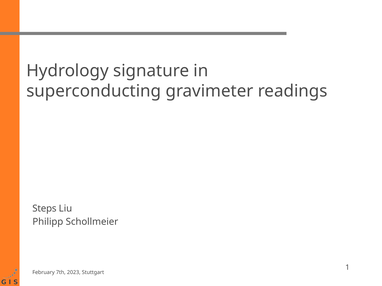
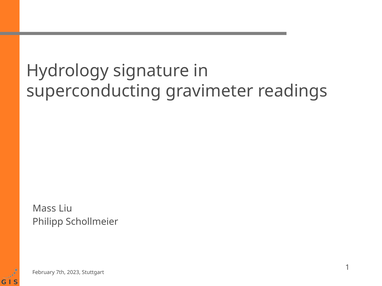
Steps: Steps -> Mass (44, 209)
